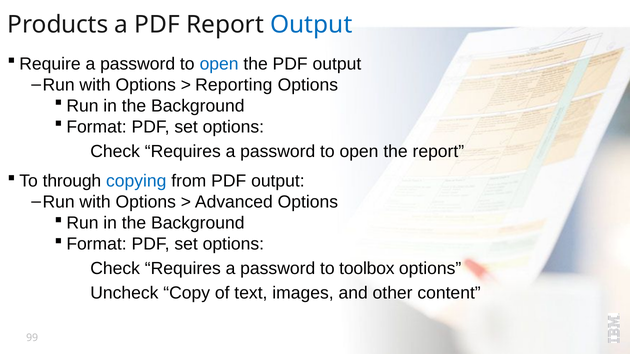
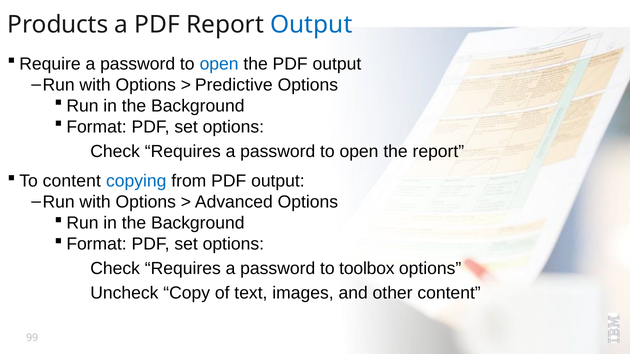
Reporting: Reporting -> Predictive (234, 85)
through: through -> content (72, 181)
